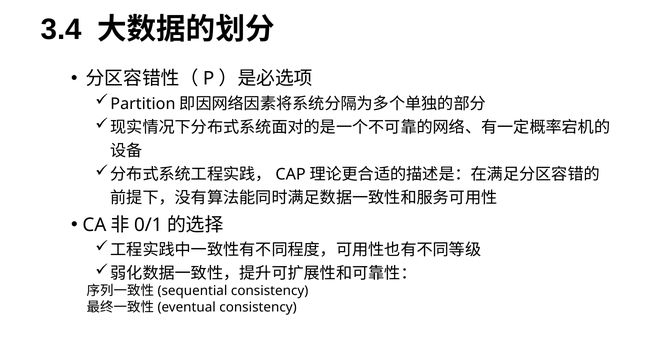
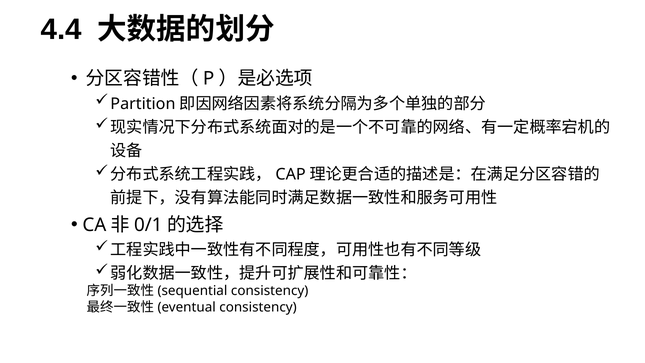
3.4: 3.4 -> 4.4 (61, 29)
